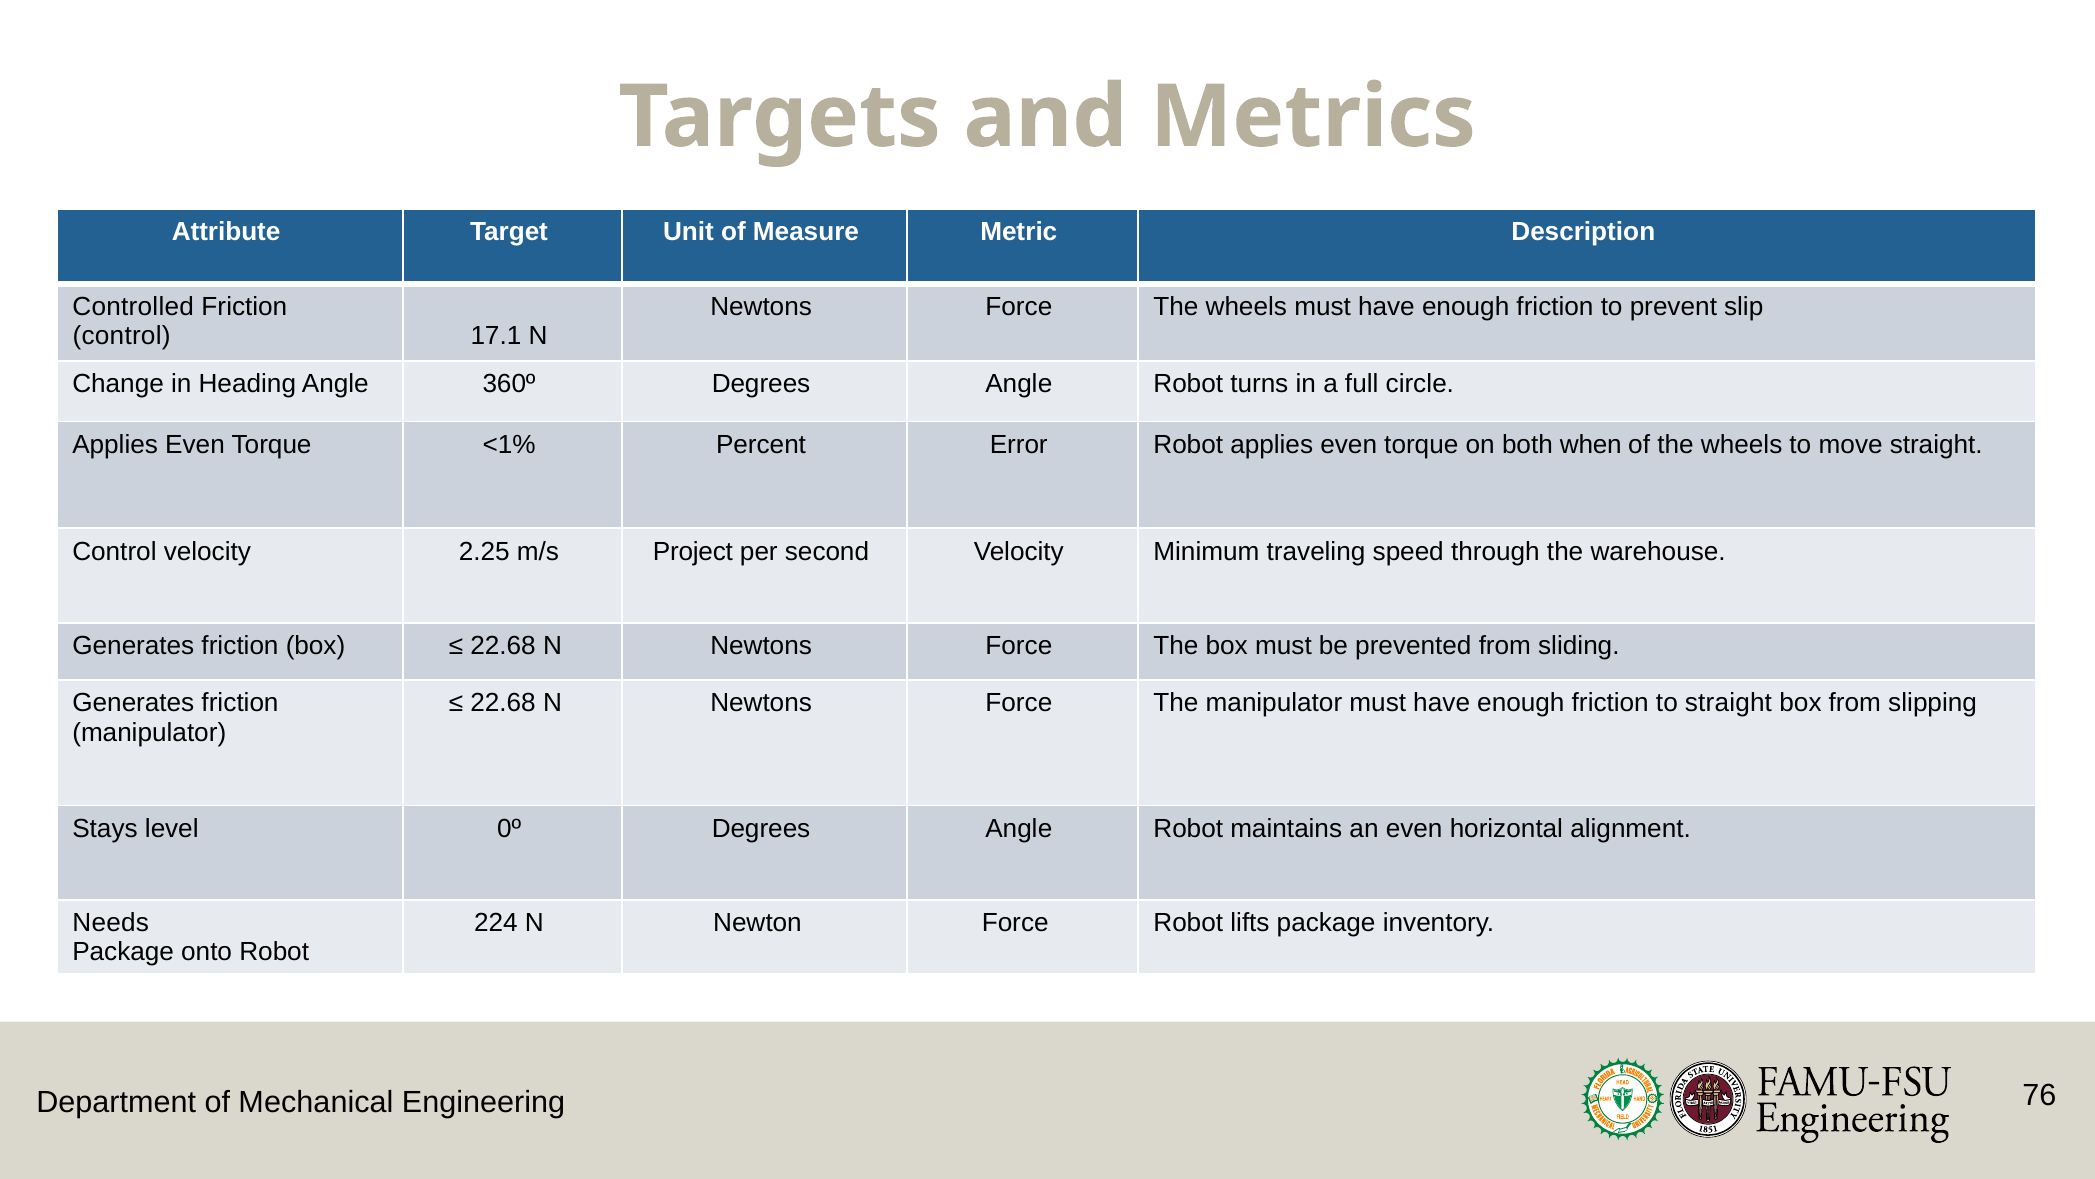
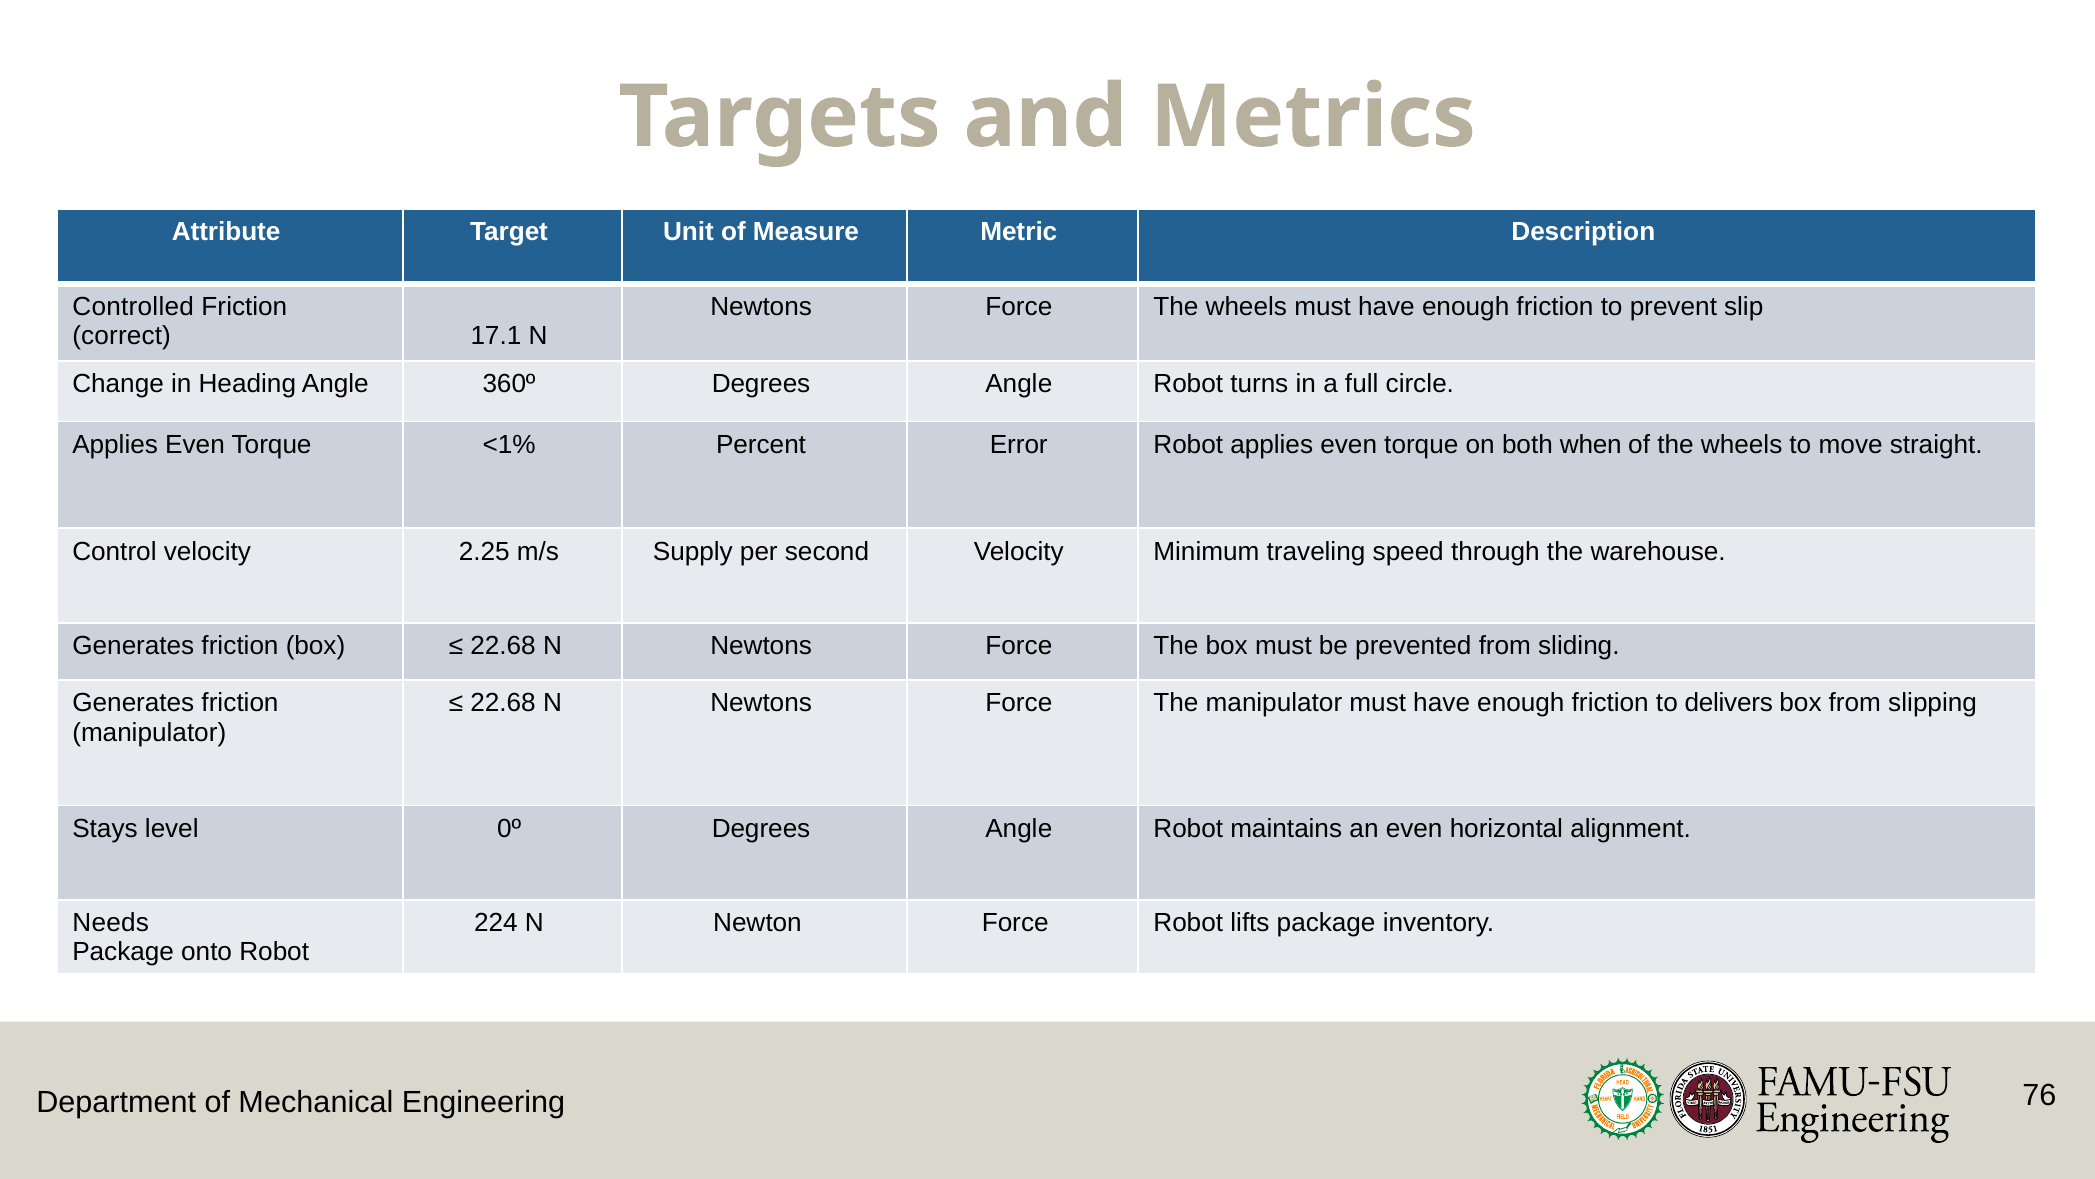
control: control -> correct (122, 336)
Project: Project -> Supply (693, 551)
to straight: straight -> delivers (1729, 703)
